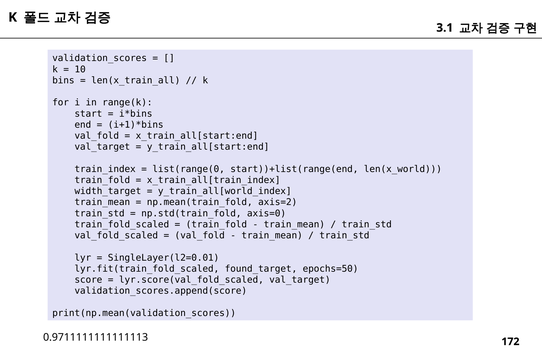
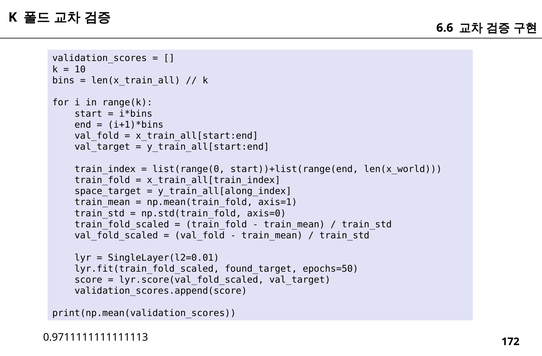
3.1: 3.1 -> 6.6 (445, 28)
width_target: width_target -> space_target (108, 191)
y_train_all[world_index: y_train_all[world_index -> y_train_all[along_index (225, 191)
axis=2: axis=2 -> axis=1 (278, 202)
